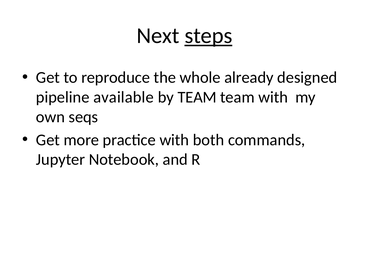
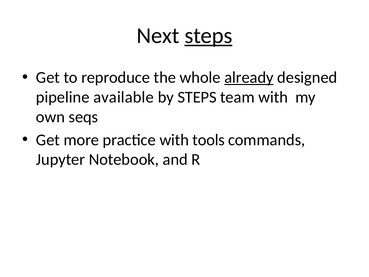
already underline: none -> present (249, 77)
by TEAM: TEAM -> STEPS (197, 97)
both: both -> tools (209, 140)
